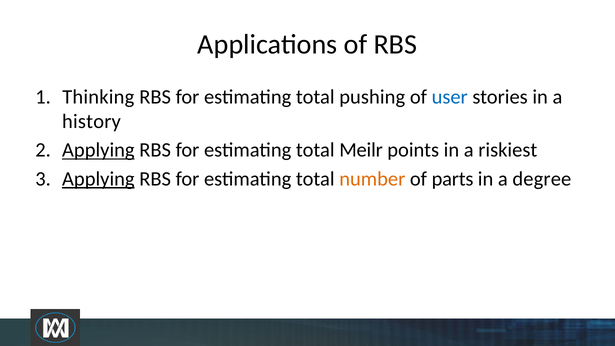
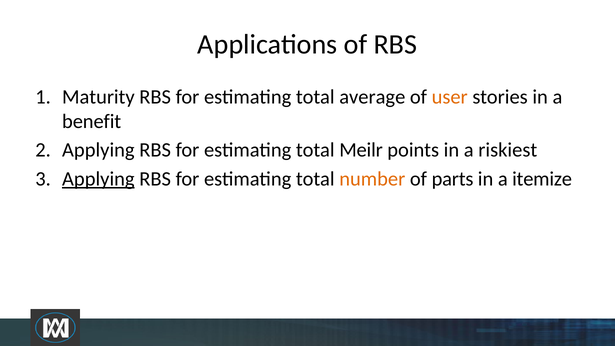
Thinking: Thinking -> Maturity (98, 97)
pushing: pushing -> average (372, 97)
user colour: blue -> orange (450, 97)
history: history -> benefit (92, 121)
Applying underline: present -> none (98, 150)
degree: degree -> itemize (542, 179)
